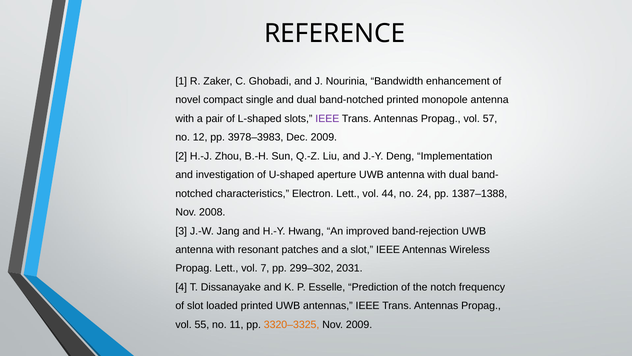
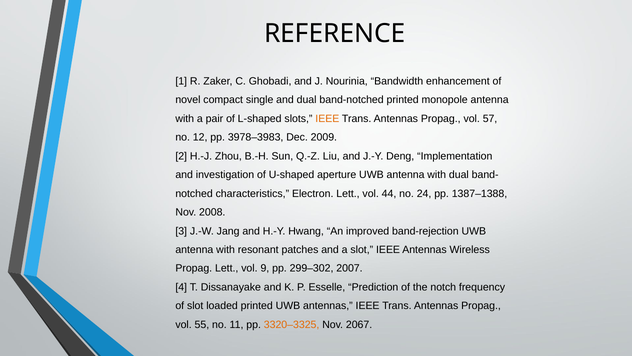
IEEE colour: purple -> orange (327, 119)
7: 7 -> 9 (265, 268)
2031: 2031 -> 2007 (349, 268)
Nov 2009: 2009 -> 2067 (359, 324)
